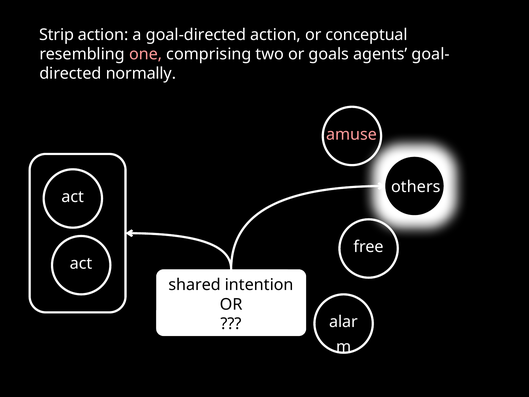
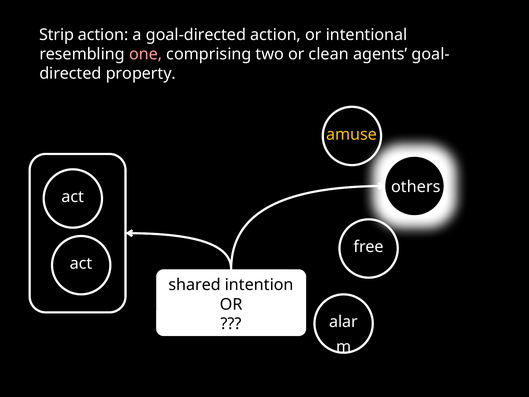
conceptual: conceptual -> intentional (367, 35)
goals: goals -> clean (329, 54)
normally: normally -> property (141, 74)
amuse colour: pink -> yellow (352, 134)
